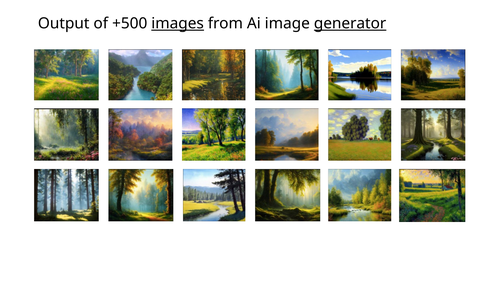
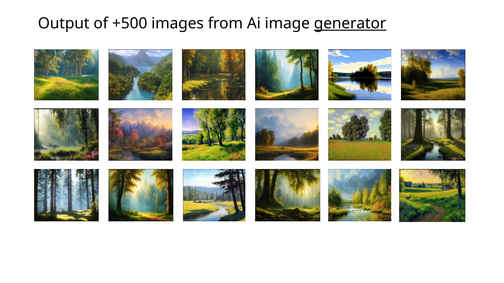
images underline: present -> none (178, 24)
